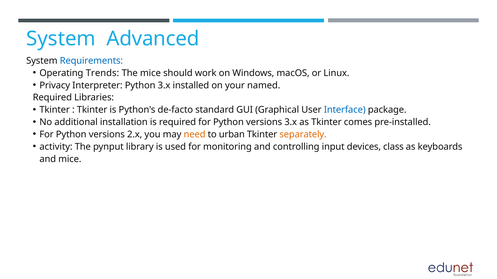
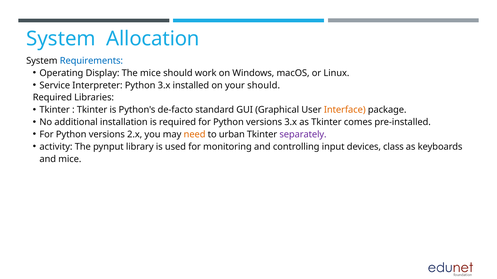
Advanced: Advanced -> Allocation (153, 39)
Trends: Trends -> Display (103, 73)
Privacy: Privacy -> Service (55, 85)
your named: named -> should (264, 85)
Interface colour: blue -> orange (345, 110)
separately colour: orange -> purple (303, 135)
